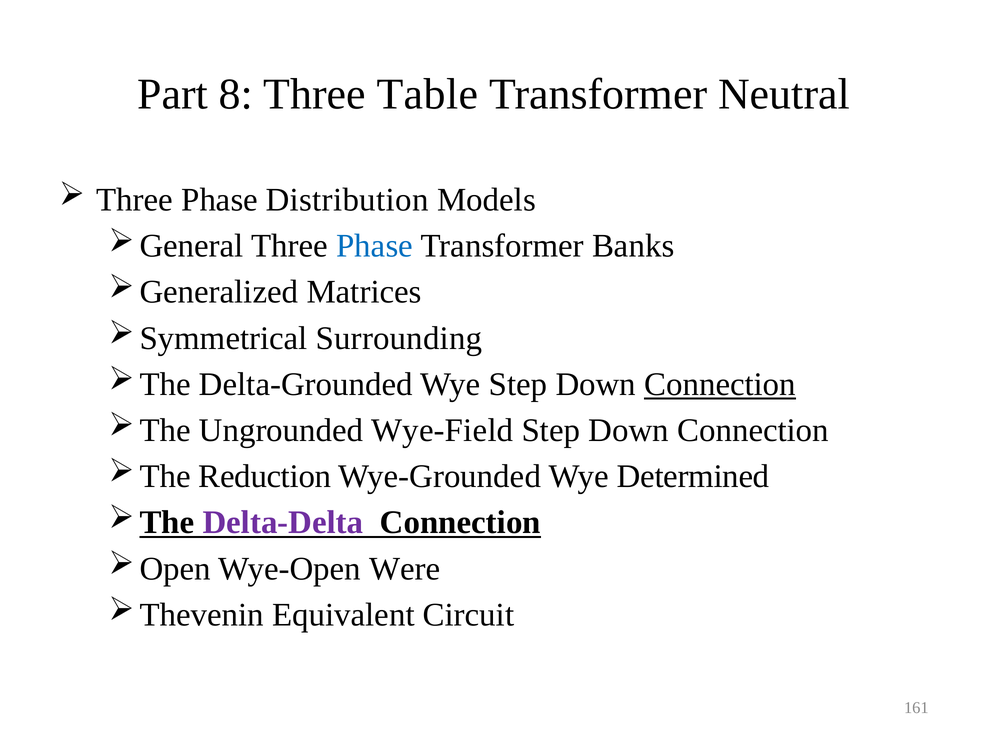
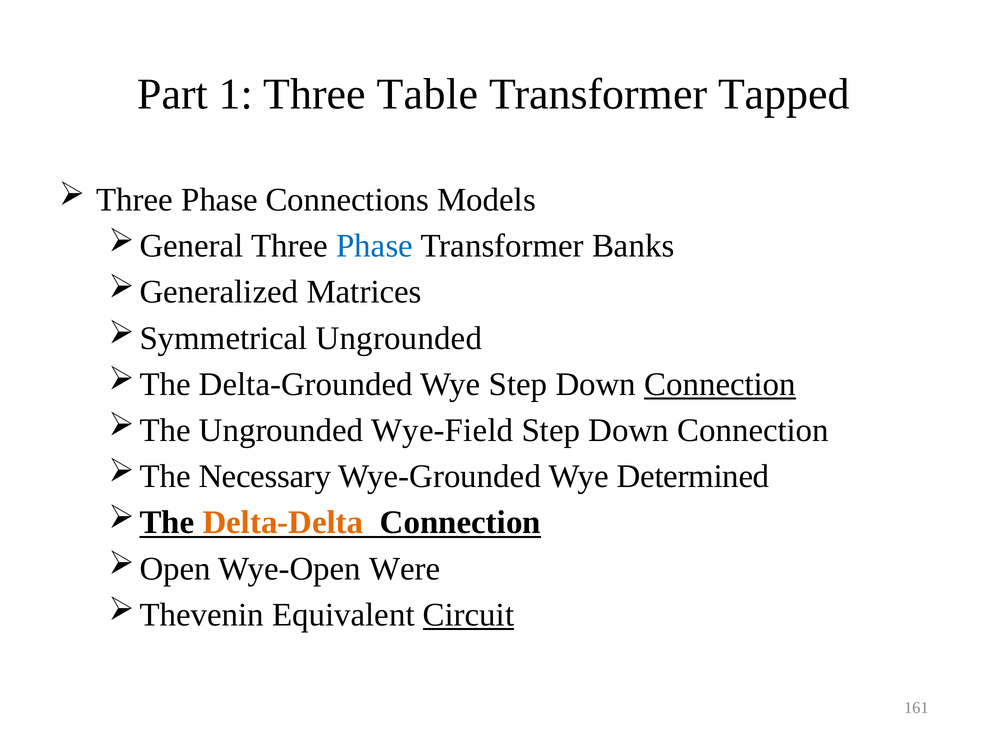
8: 8 -> 1 (236, 94)
Neutral: Neutral -> Tapped (784, 94)
Distribution: Distribution -> Connections (347, 200)
Surrounding: Surrounding -> Ungrounded (399, 338)
Reduction: Reduction -> Necessary (265, 476)
Delta-Delta colour: purple -> orange (283, 523)
Circuit underline: none -> present (468, 615)
